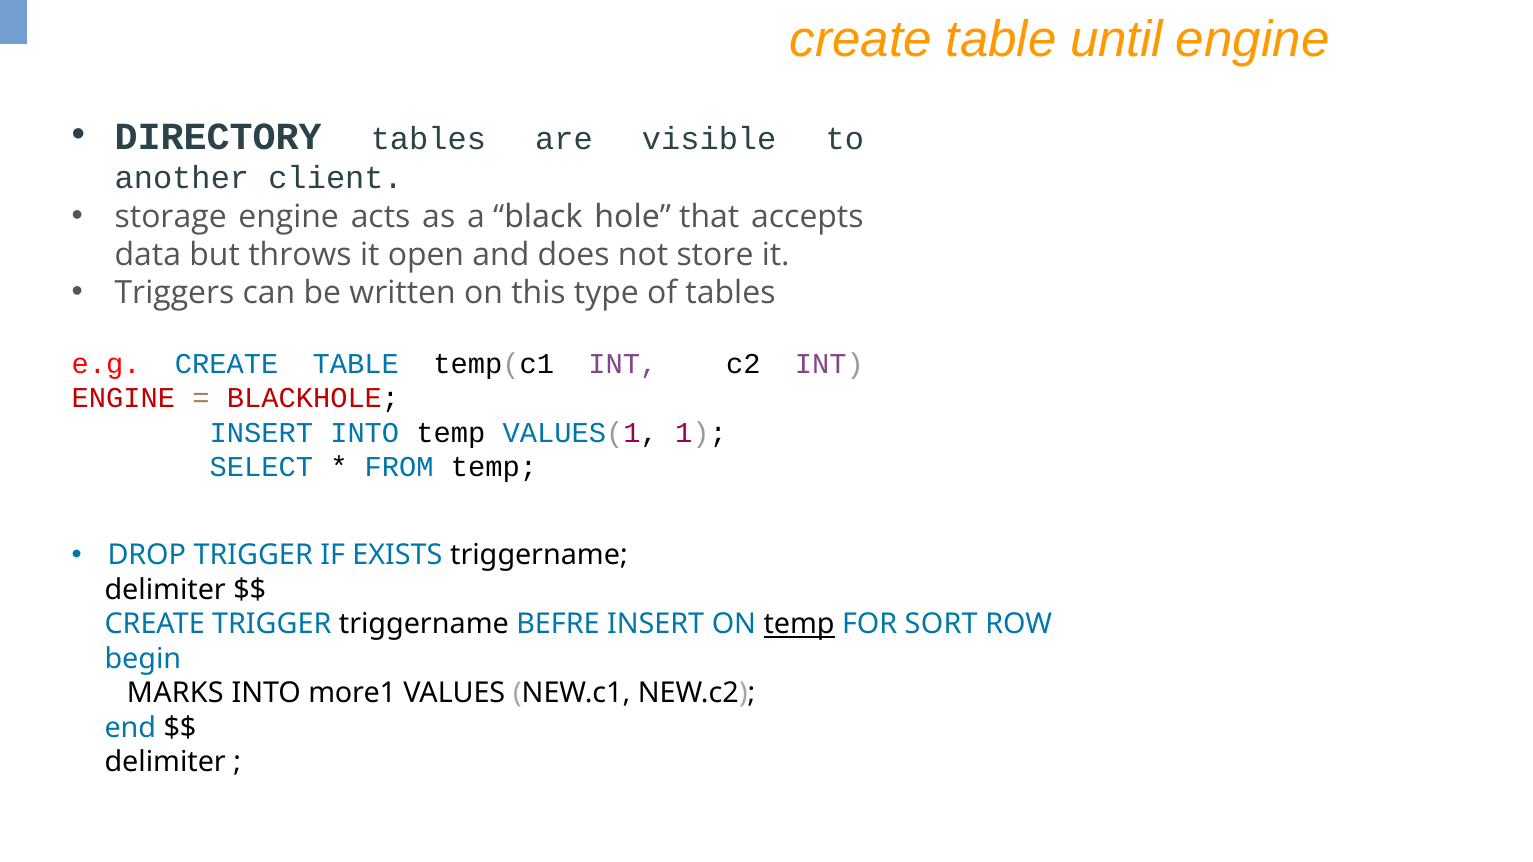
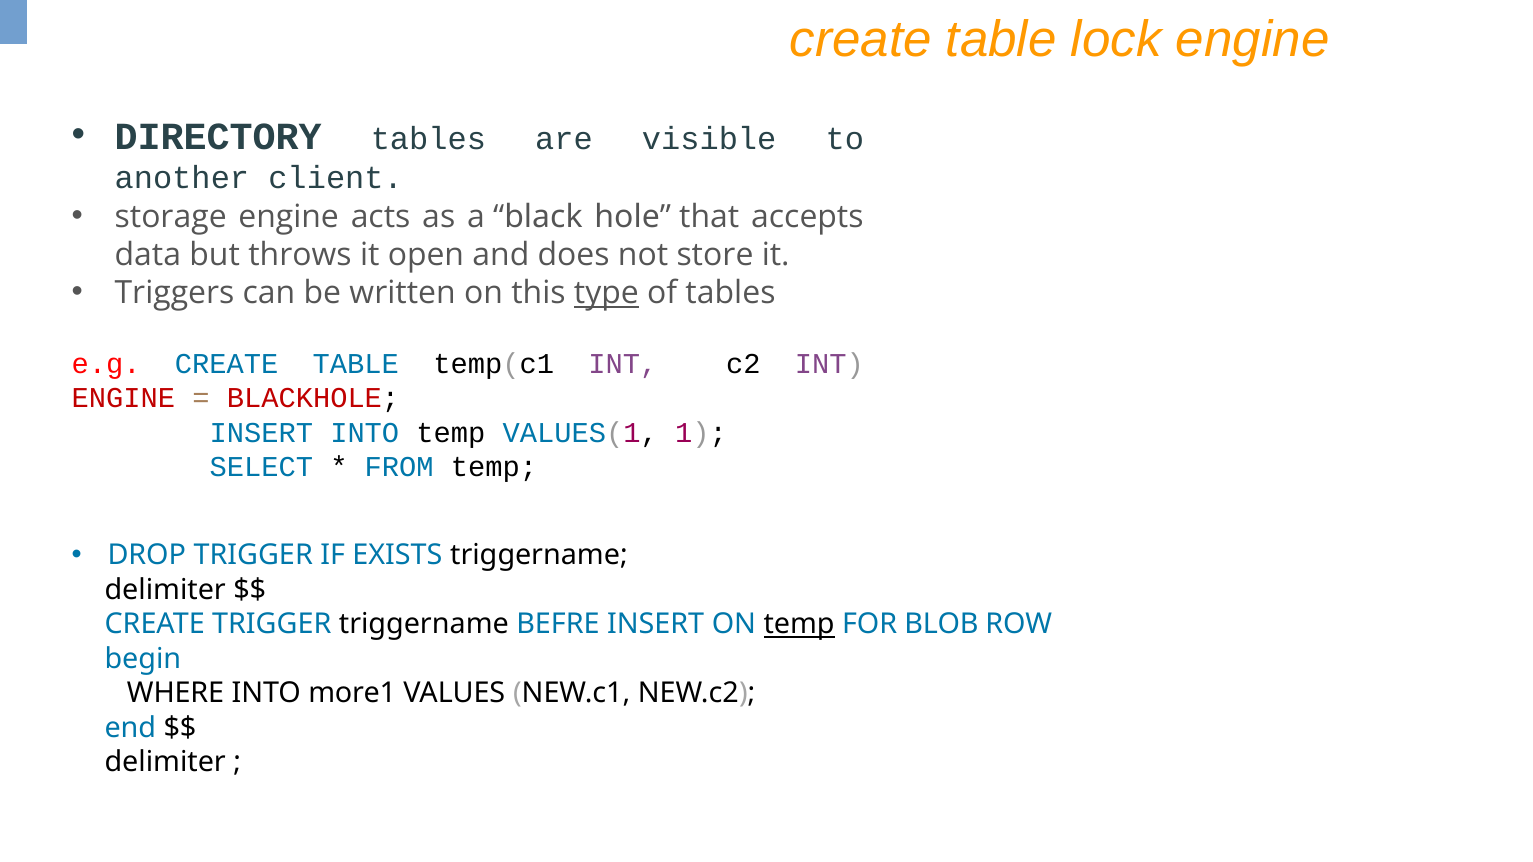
until: until -> lock (1116, 40)
type underline: none -> present (606, 293)
SORT: SORT -> BLOB (941, 625)
MARKS: MARKS -> WHERE (176, 694)
